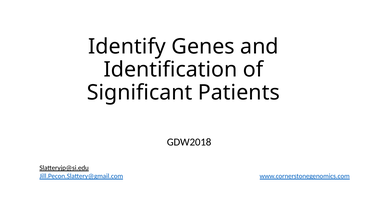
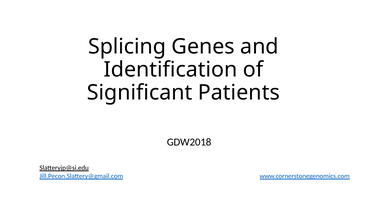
Identify: Identify -> Splicing (127, 47)
